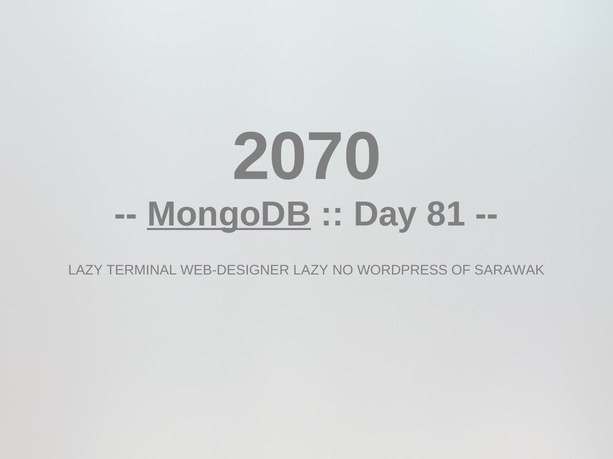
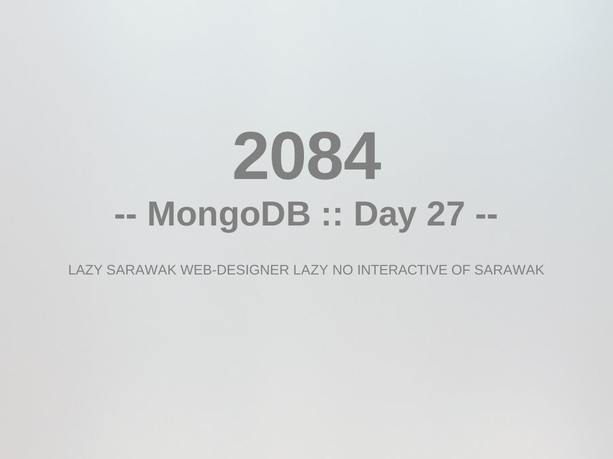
2070: 2070 -> 2084 (307, 157)
MongoDB underline: present -> none (229, 214)
81: 81 -> 27 (446, 214)
LAZY TERMINAL: TERMINAL -> SARAWAK (141, 271)
WORDPRESS: WORDPRESS -> INTERACTIVE (402, 271)
